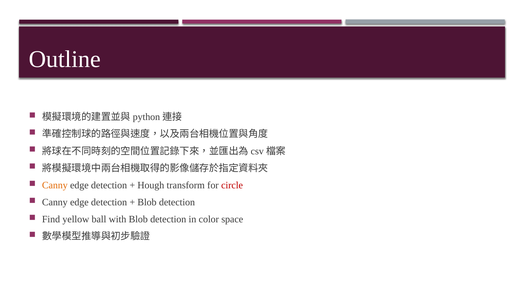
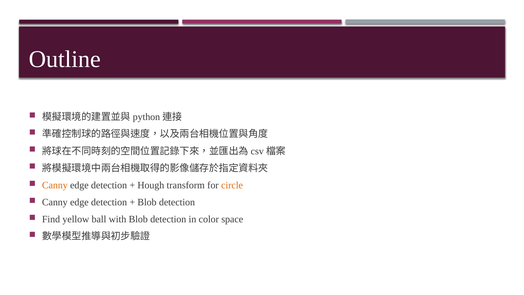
circle colour: red -> orange (232, 185)
